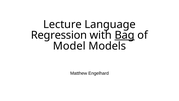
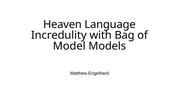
Lecture: Lecture -> Heaven (62, 24)
Regression: Regression -> Incredulity (59, 35)
Bag underline: present -> none (125, 35)
